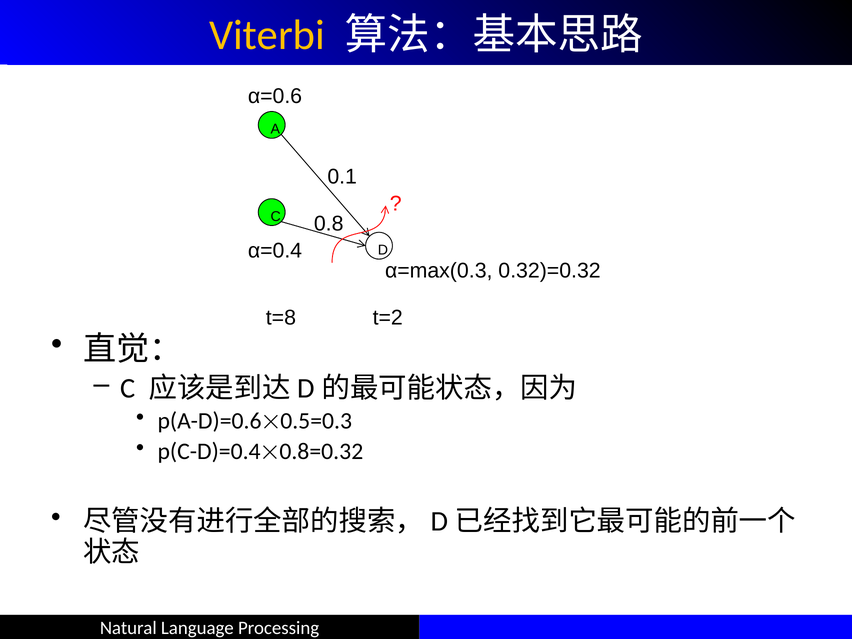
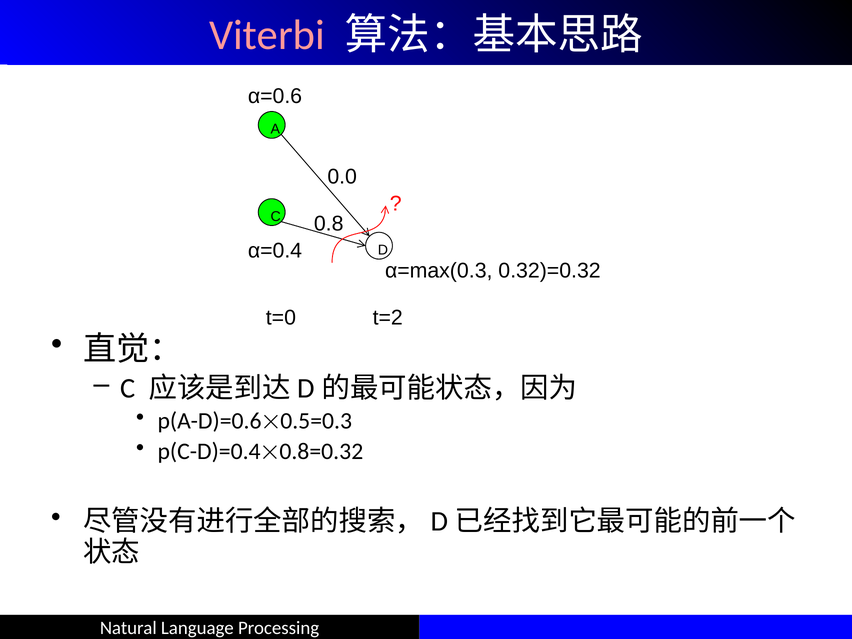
Viterbi colour: yellow -> pink (267, 35)
0.1: 0.1 -> 0.0 (342, 177)
t=8: t=8 -> t=0 (281, 318)
